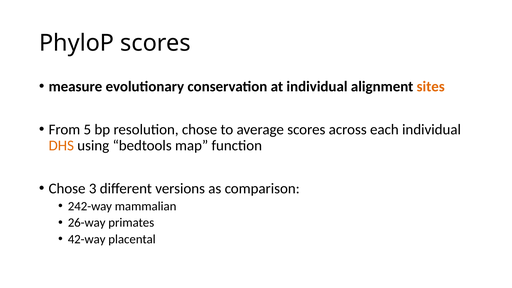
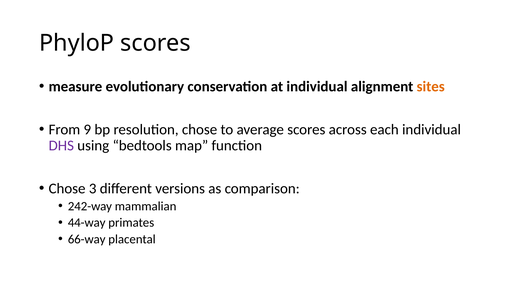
5: 5 -> 9 (87, 130)
DHS colour: orange -> purple (61, 146)
26-way: 26-way -> 44-way (87, 223)
42-way: 42-way -> 66-way (87, 239)
